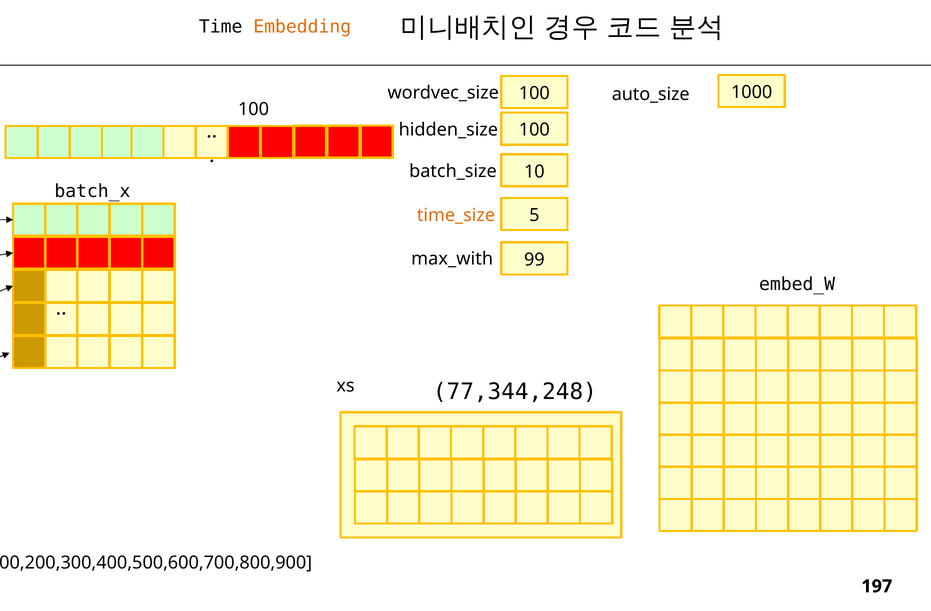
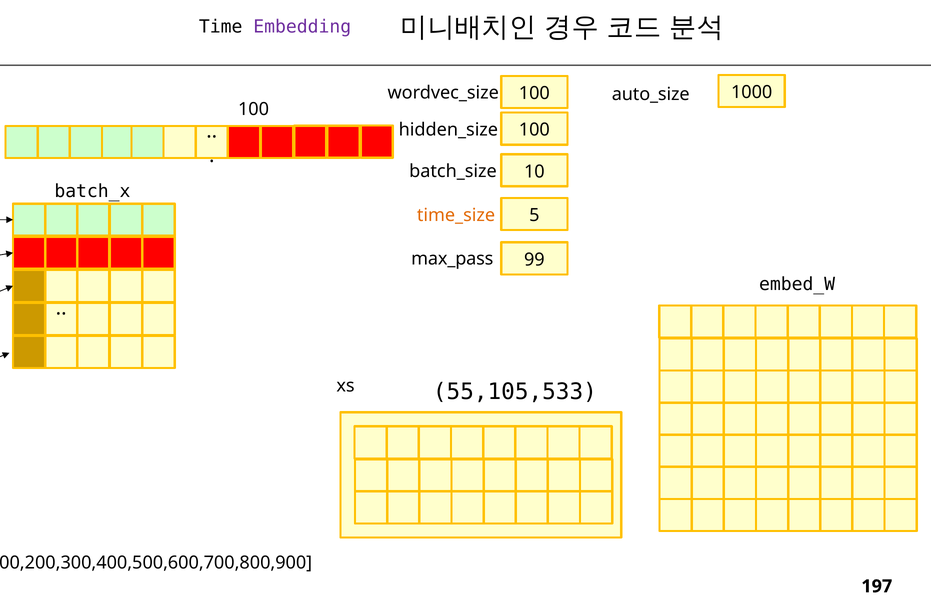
Embedding colour: orange -> purple (302, 27)
max_with: max_with -> max_pass (452, 259)
77,344,248: 77,344,248 -> 55,105,533 (515, 392)
